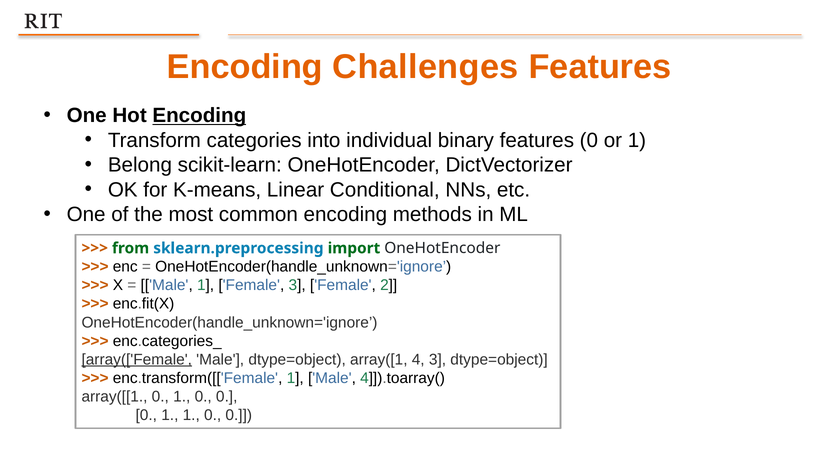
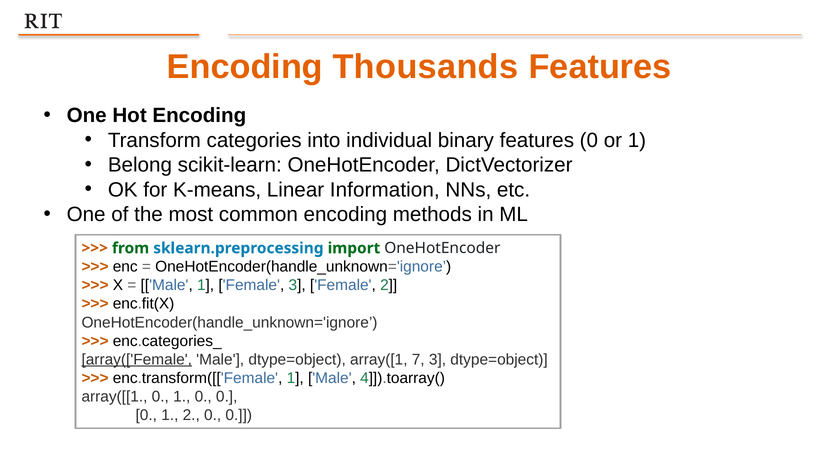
Challenges: Challenges -> Thousands (426, 67)
Encoding underline: present -> none (199, 115)
Conditional: Conditional -> Information (385, 190)
4: 4 -> 7 (418, 359)
1 1: 1 -> 2 (191, 415)
